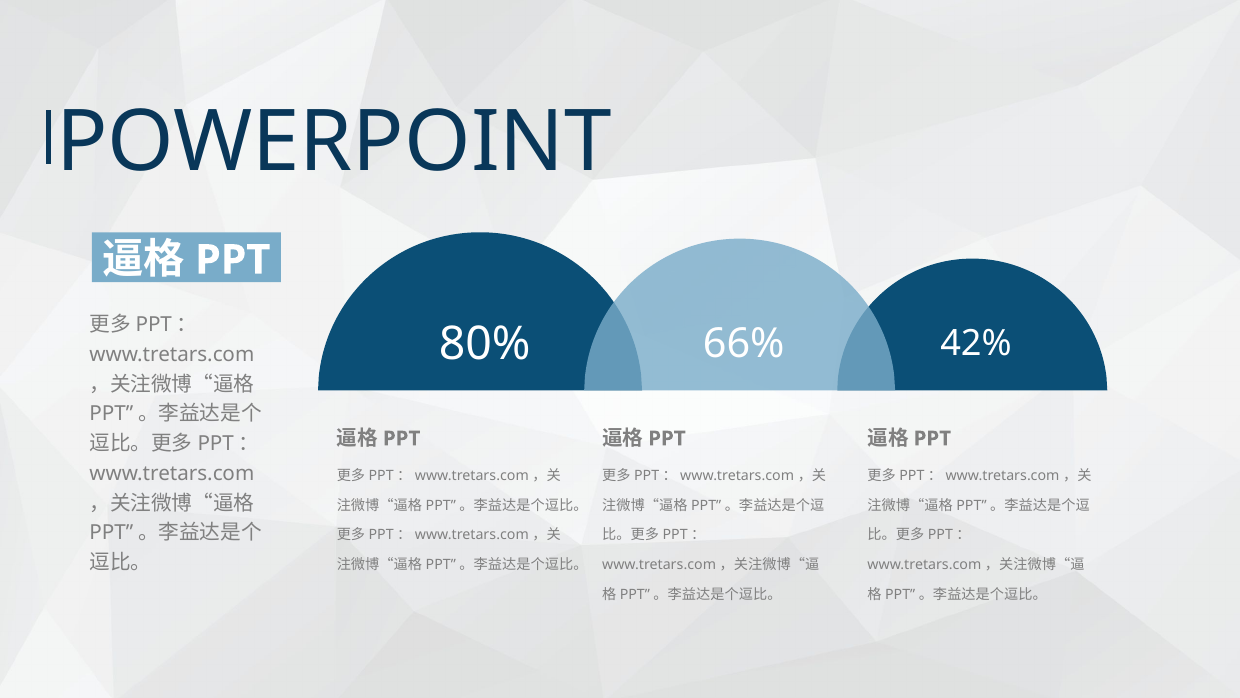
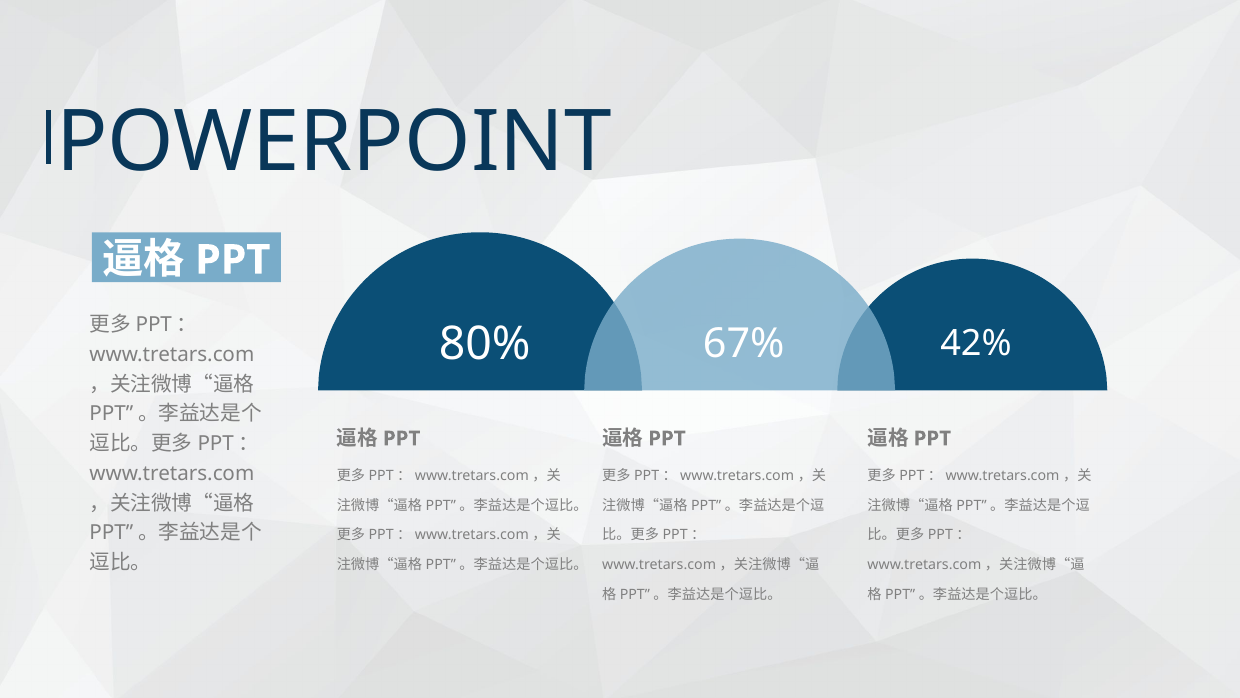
66%: 66% -> 67% (744, 343)
